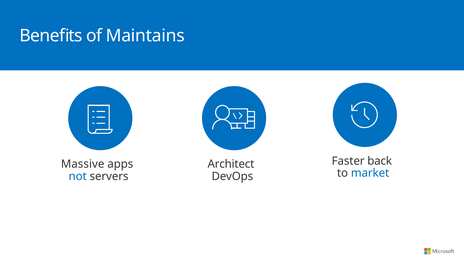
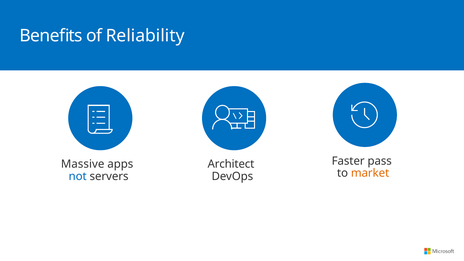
Maintains: Maintains -> Reliability (145, 36)
back: back -> pass (380, 161)
market colour: blue -> orange (370, 173)
